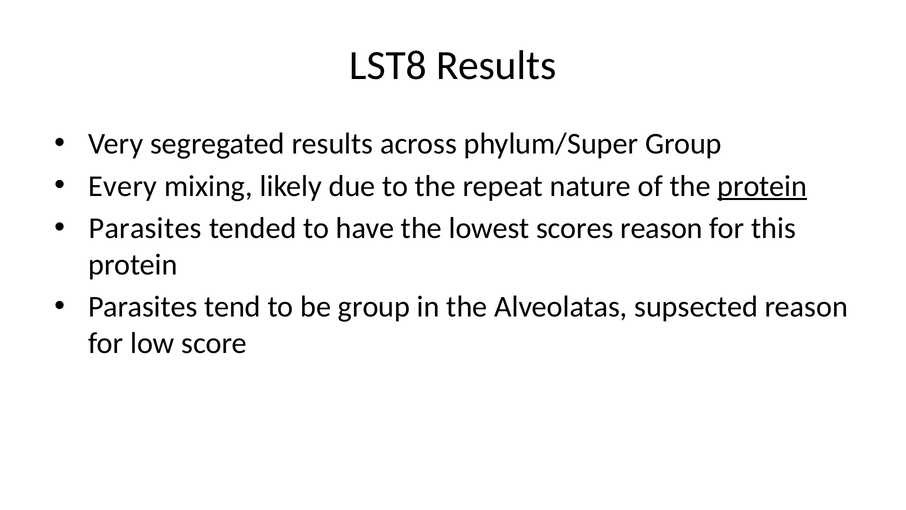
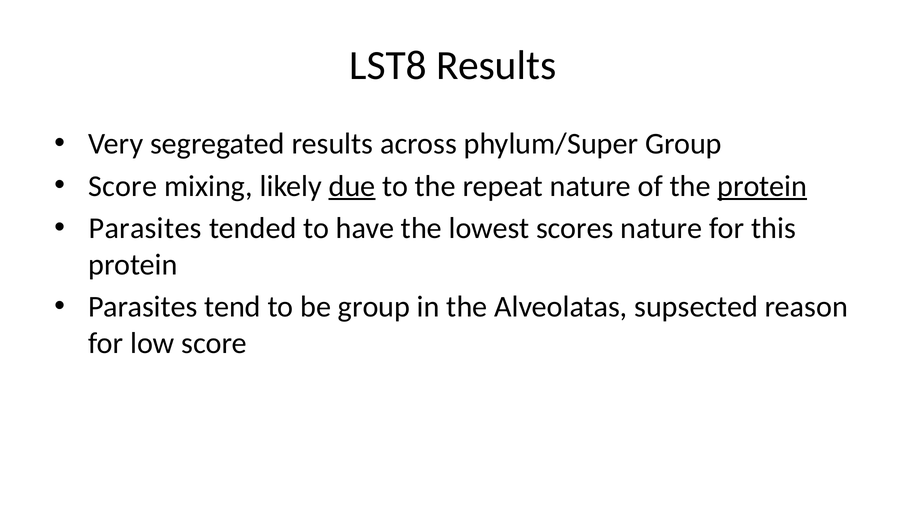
Every: Every -> Score (123, 186)
due underline: none -> present (352, 186)
scores reason: reason -> nature (661, 228)
